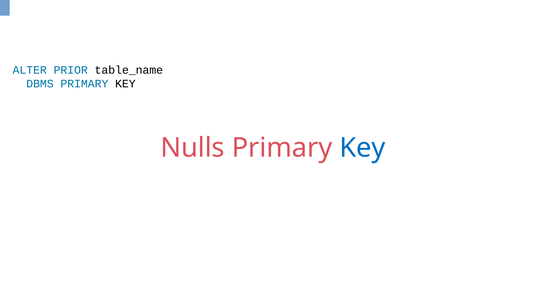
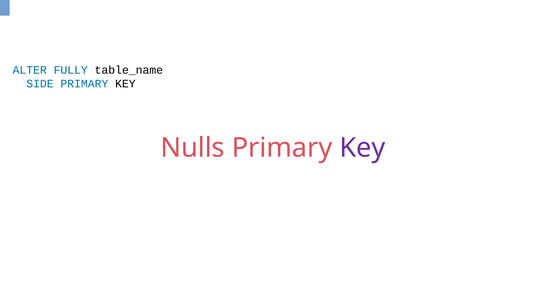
PRIOR: PRIOR -> FULLY (71, 70)
DBMS: DBMS -> SIDE (40, 84)
Key colour: blue -> purple (363, 148)
